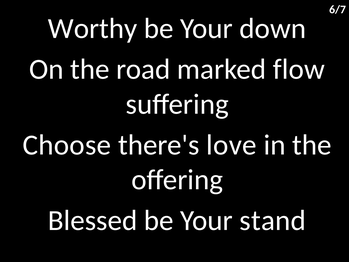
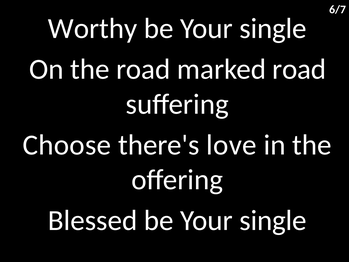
down: down -> single (273, 28)
marked flow: flow -> road (299, 69)
Blessed be Your stand: stand -> single (273, 220)
